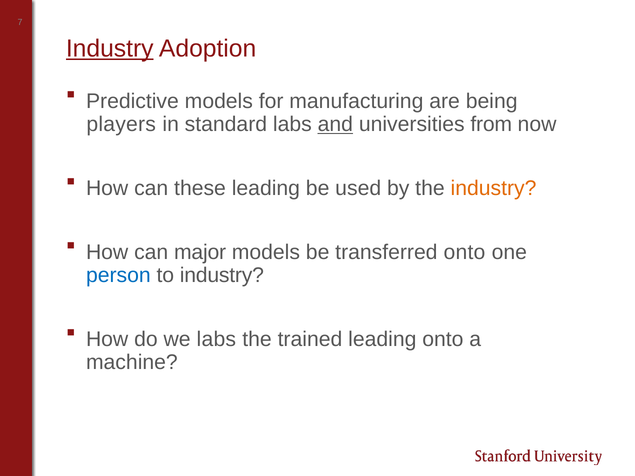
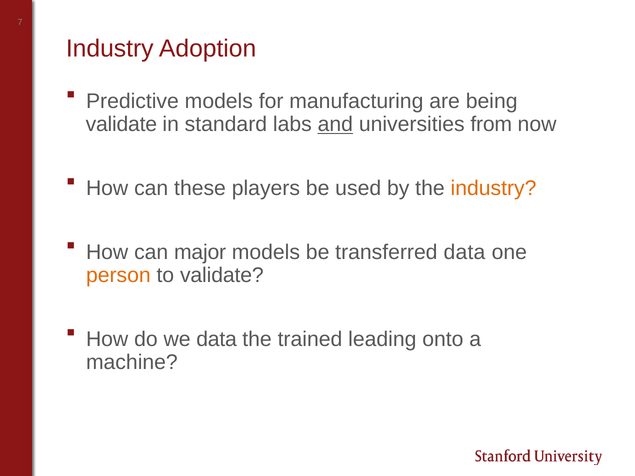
Industry underline: present -> none (110, 48)
players: players -> validate (121, 124)
these leading: leading -> players (266, 188)
transferred onto: onto -> data (464, 253)
person colour: blue -> orange (118, 275)
to industry: industry -> validate (222, 275)
we labs: labs -> data (217, 340)
